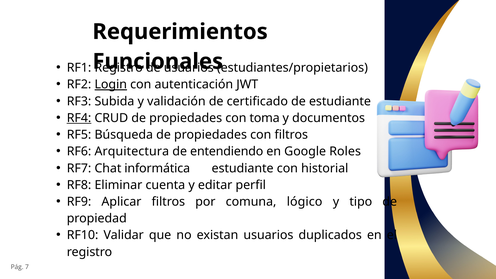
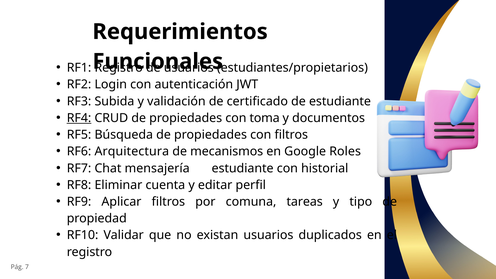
Login underline: present -> none (111, 85)
entendiendo: entendiendo -> mecanismos (227, 152)
informática: informática -> mensajería (157, 168)
lógico: lógico -> tareas (305, 202)
